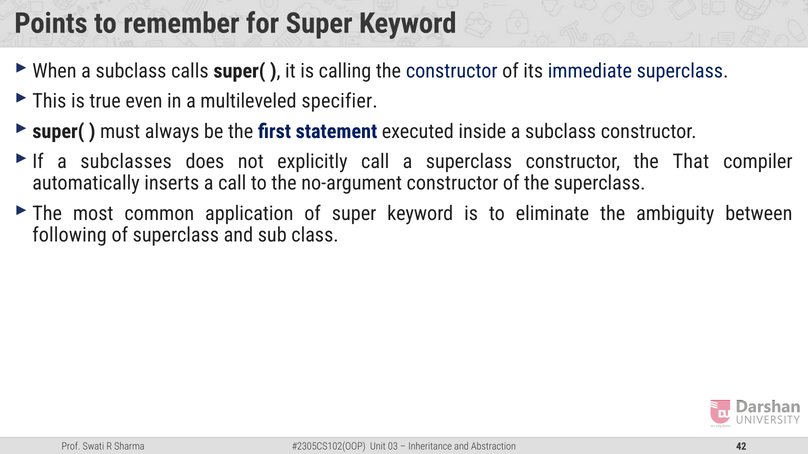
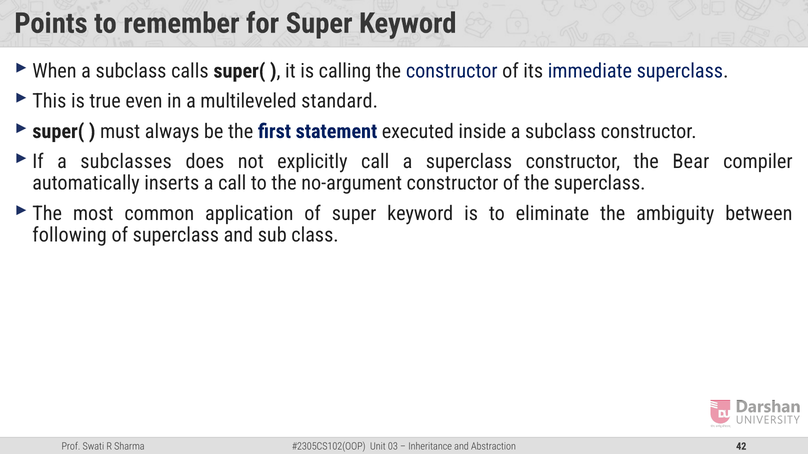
specifier: specifier -> standard (340, 101)
That: That -> Bear (691, 162)
